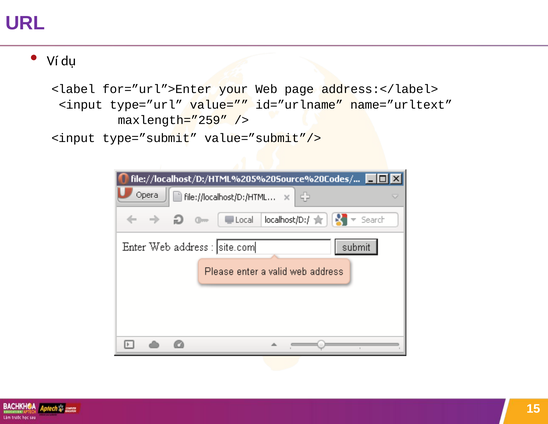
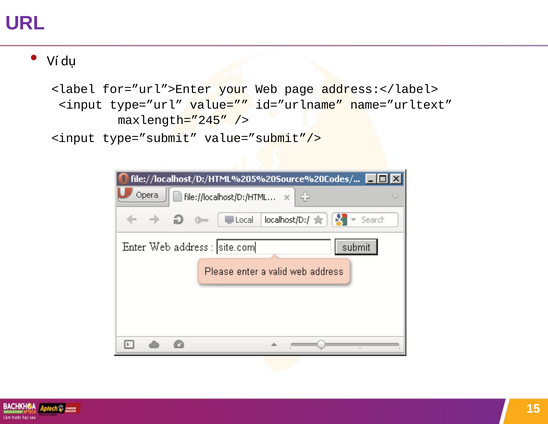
maxlength=”259: maxlength=”259 -> maxlength=”245 (173, 120)
